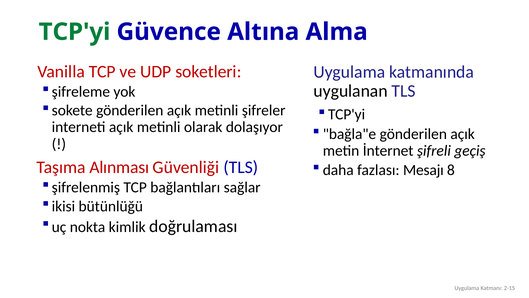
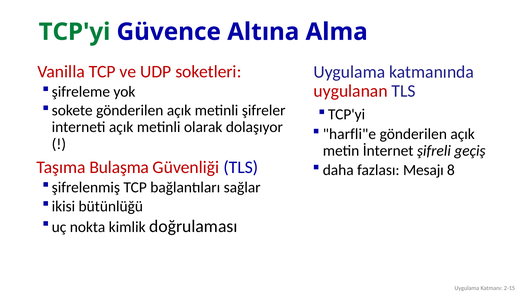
uygulanan colour: black -> red (351, 91)
bağla"e: bağla"e -> harfli"e (349, 134)
Alınması: Alınması -> Bulaşma (119, 167)
